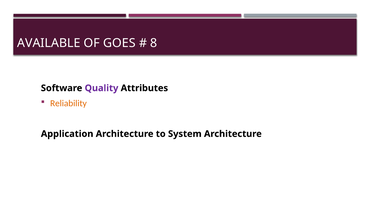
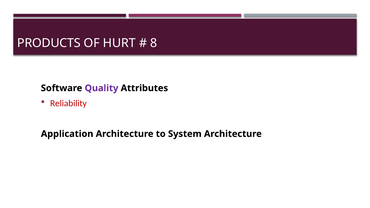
AVAILABLE: AVAILABLE -> PRODUCTS (49, 43)
GOES: GOES -> HURT (119, 43)
Reliability colour: orange -> red (68, 103)
